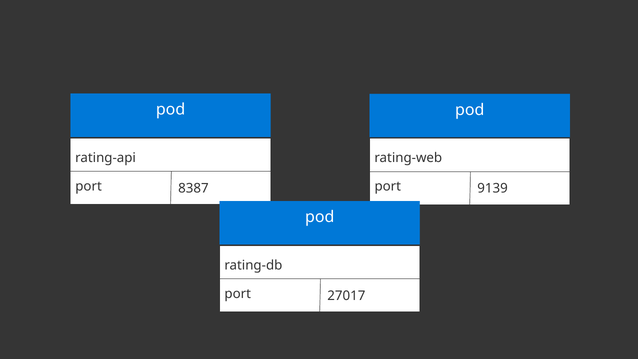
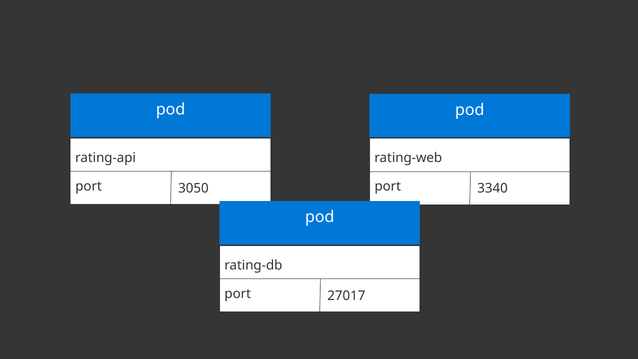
8387: 8387 -> 3050 (193, 188)
9139: 9139 -> 3340 (493, 189)
